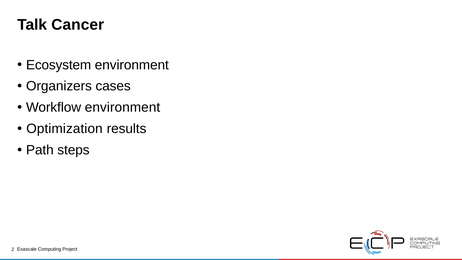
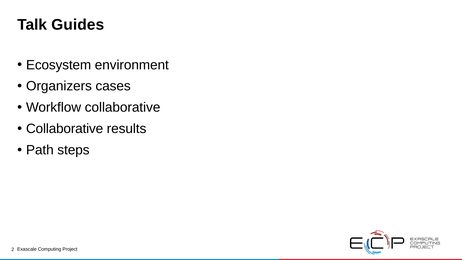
Cancer: Cancer -> Guides (78, 25)
Workflow environment: environment -> collaborative (123, 107)
Optimization: Optimization -> Collaborative (65, 129)
